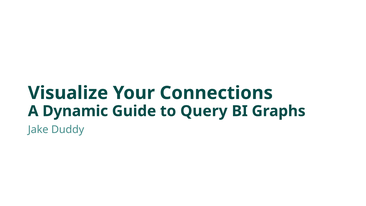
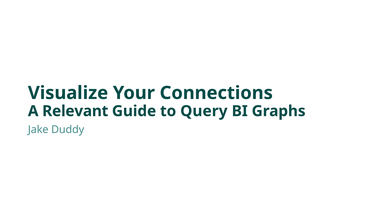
Dynamic: Dynamic -> Relevant (75, 111)
